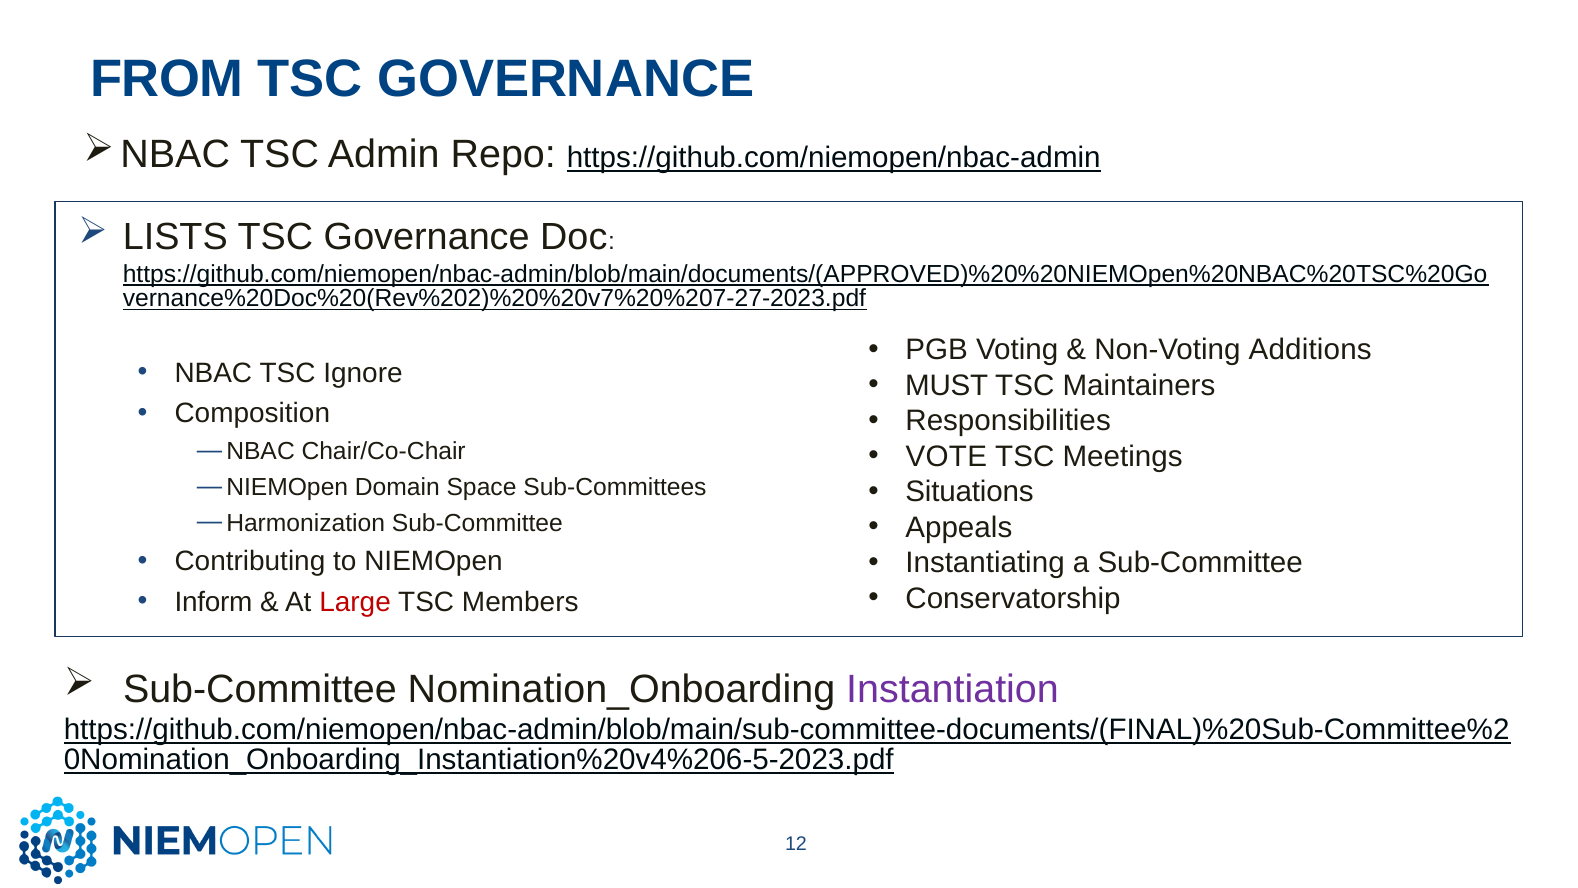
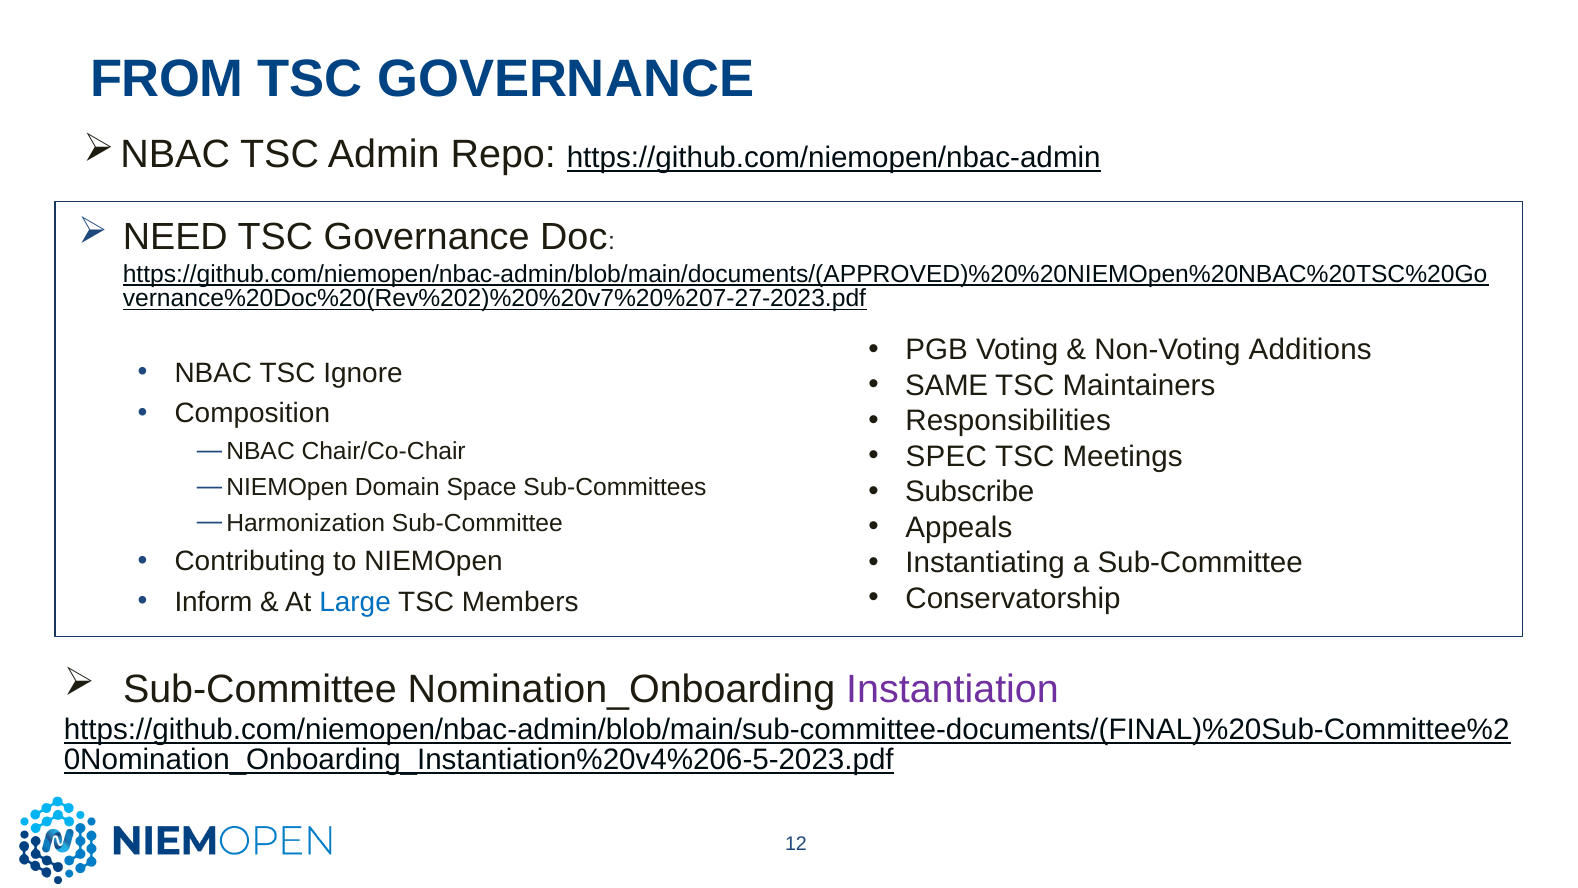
LISTS: LISTS -> NEED (175, 237)
MUST: MUST -> SAME (947, 385)
VOTE: VOTE -> SPEC (946, 456)
Situations: Situations -> Subscribe (970, 492)
Large colour: red -> blue (355, 602)
